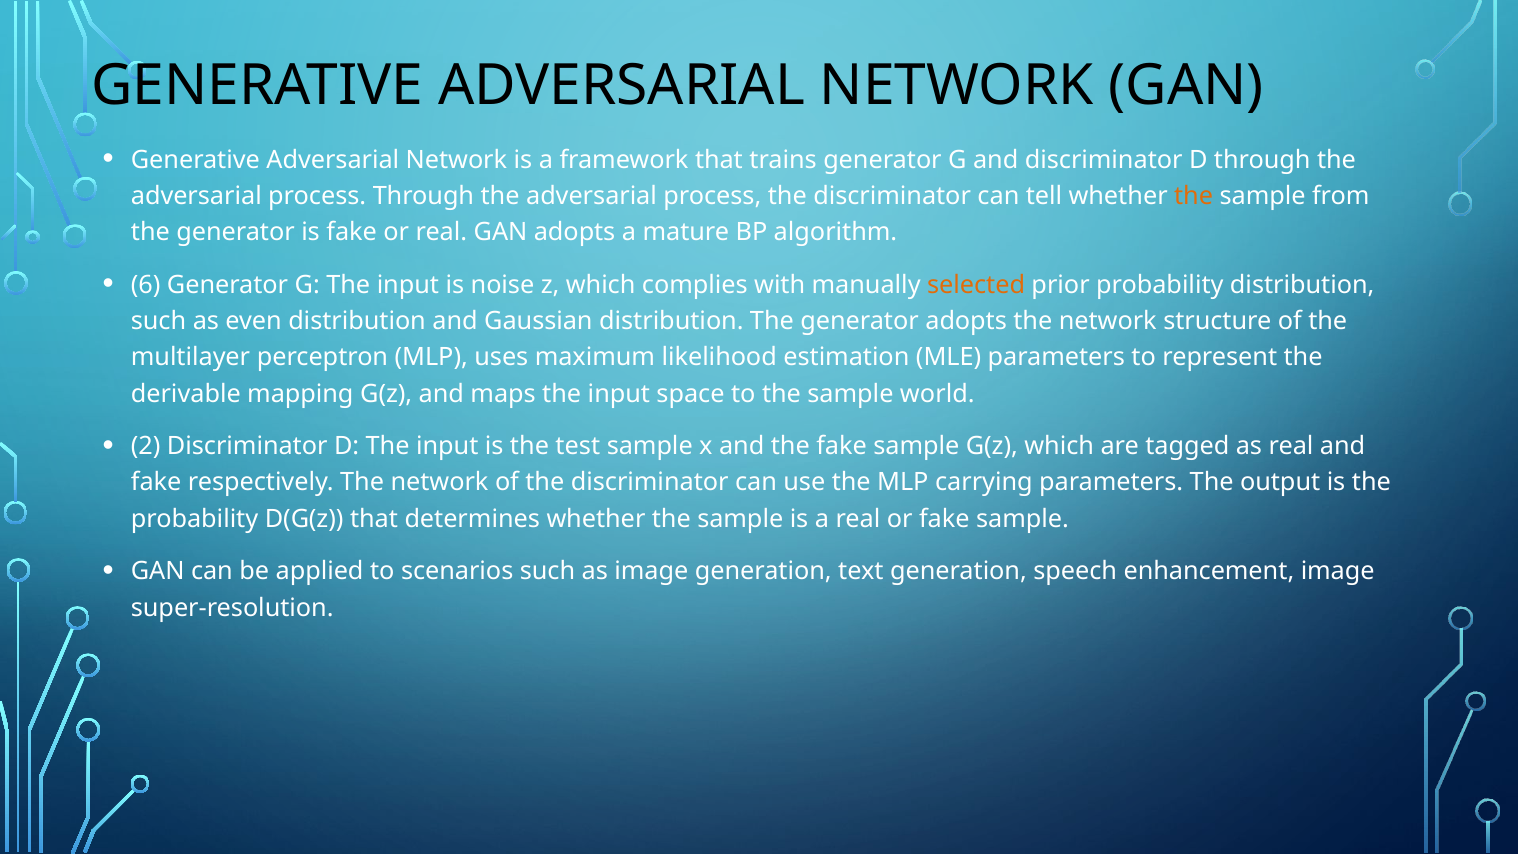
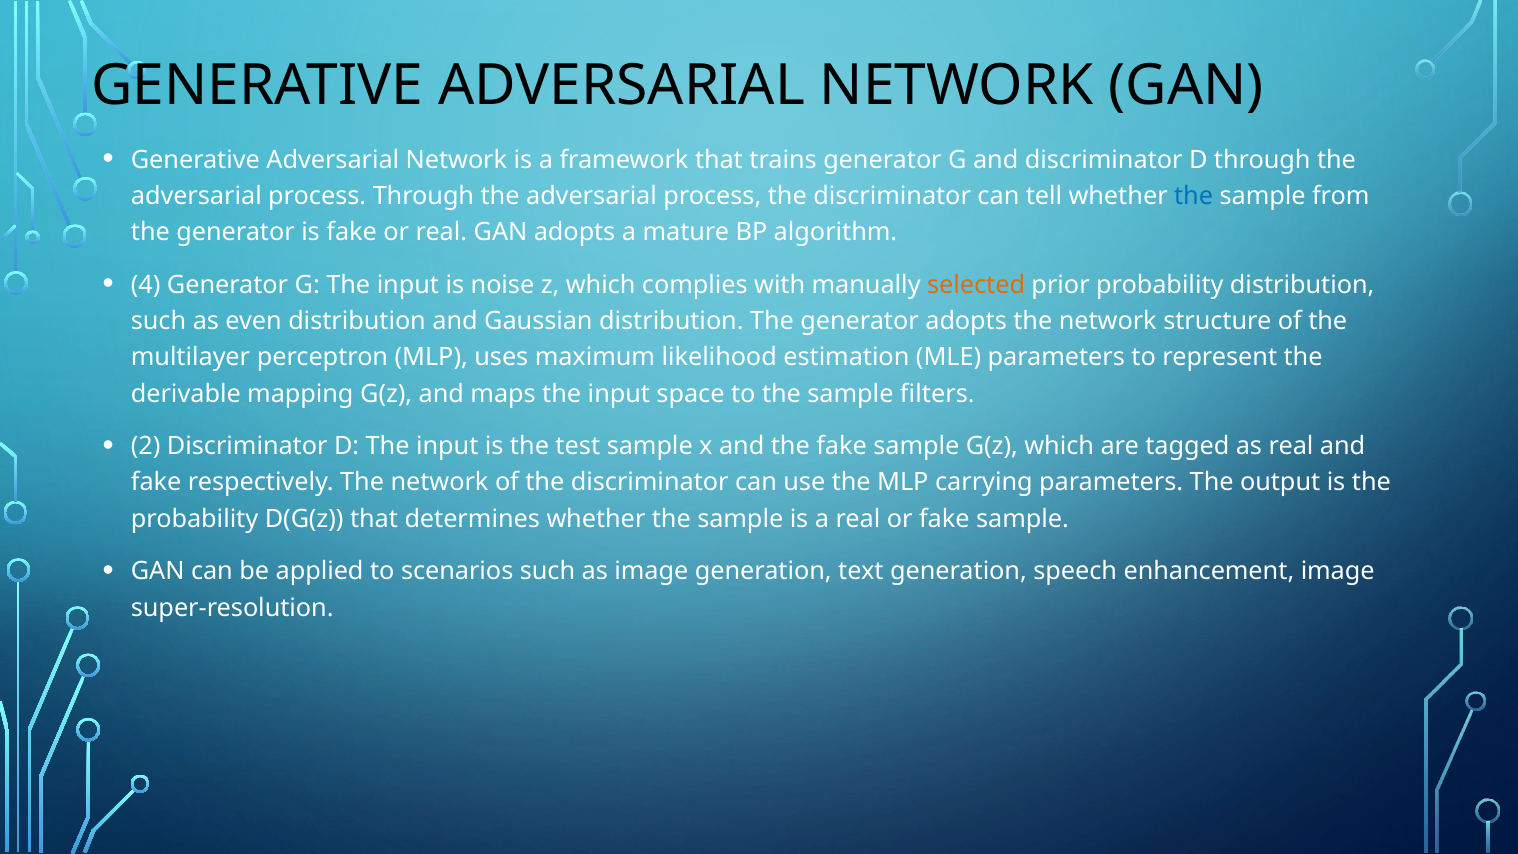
the colour: orange -> blue (1194, 196)
6: 6 -> 4 (146, 285)
world: world -> filters (937, 394)
